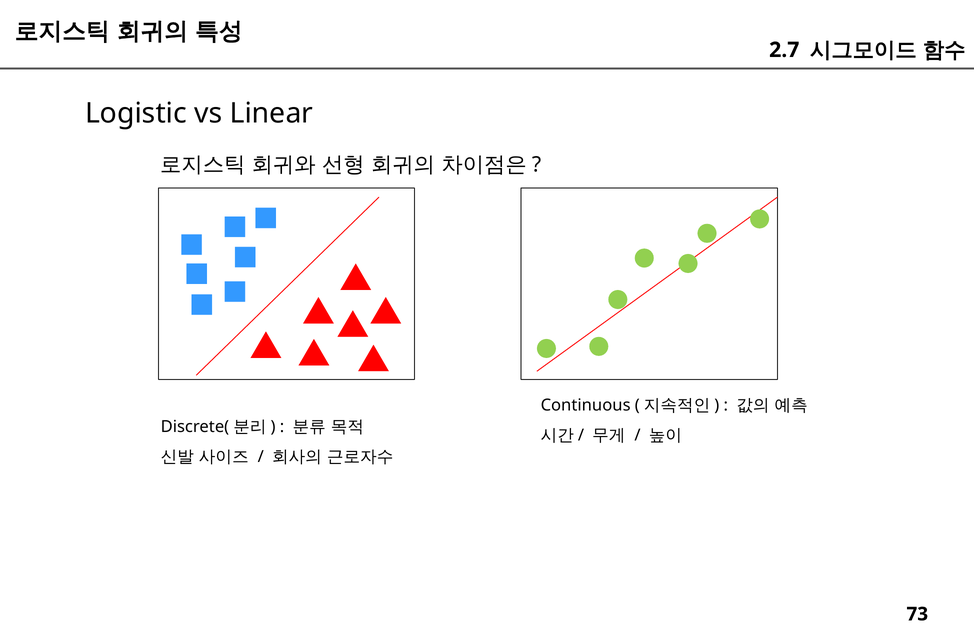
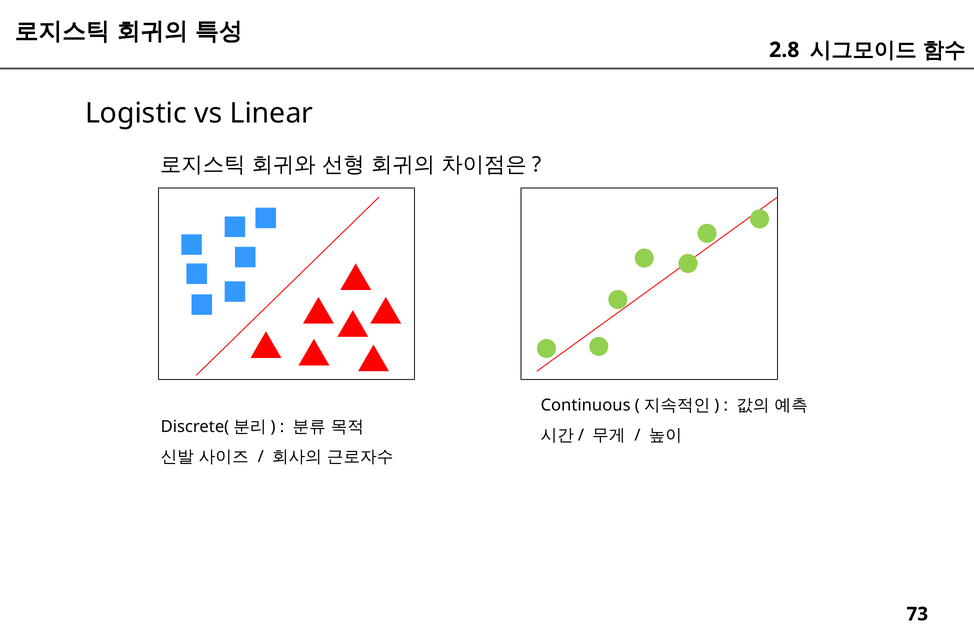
2.7: 2.7 -> 2.8 (784, 50)
